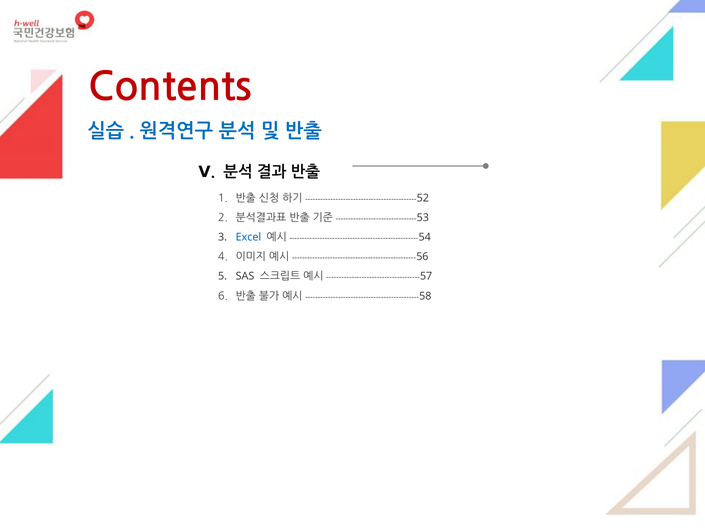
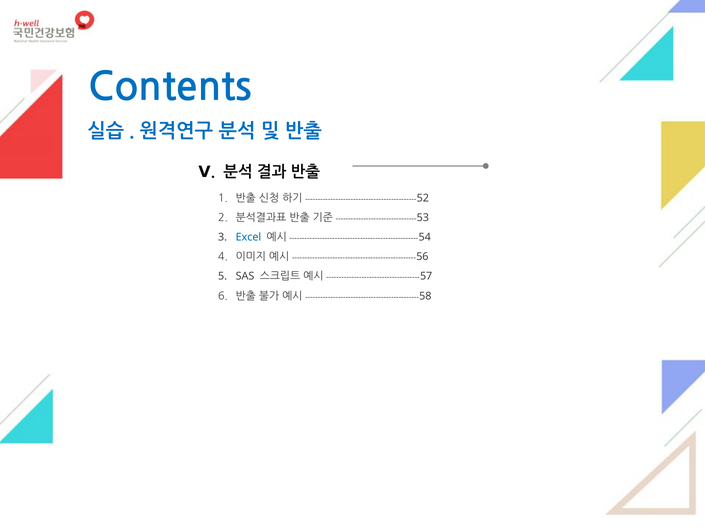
Contents colour: red -> blue (170, 88)
